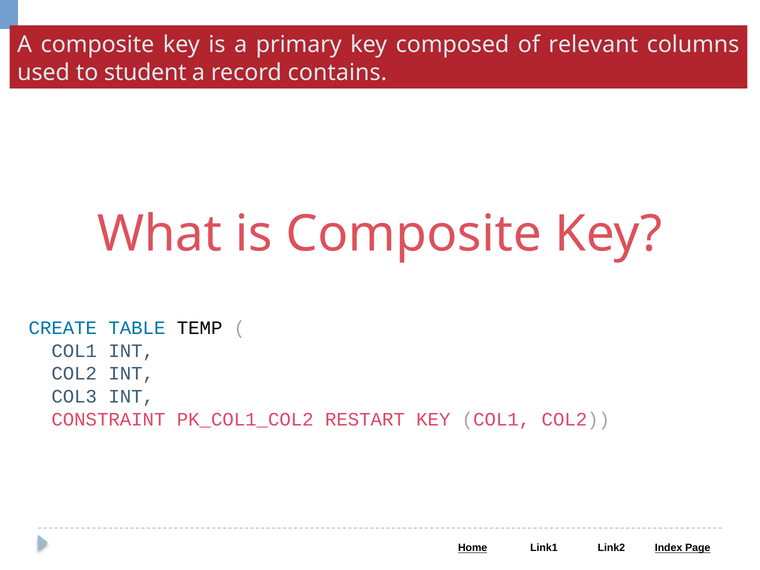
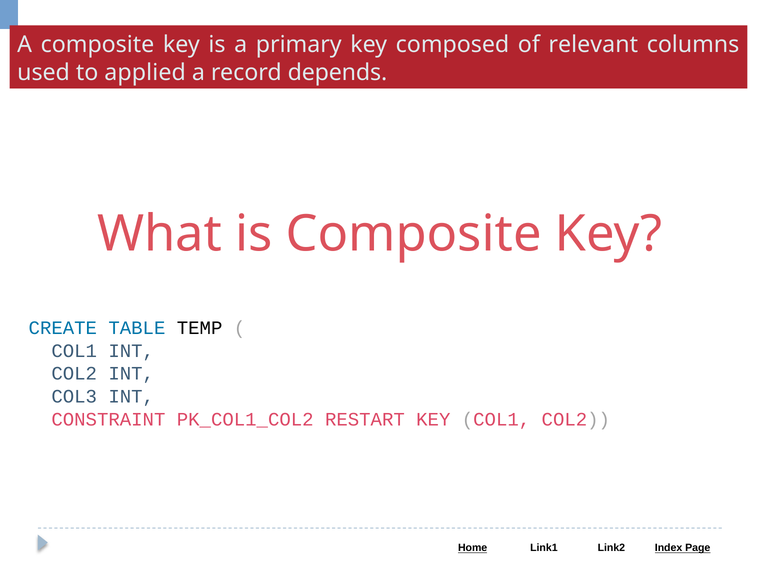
student: student -> applied (145, 72)
contains: contains -> depends (337, 72)
